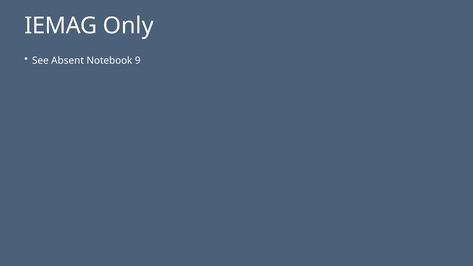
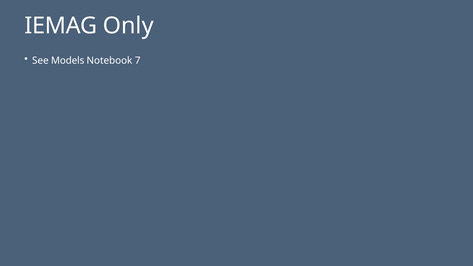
Absent: Absent -> Models (68, 61)
9: 9 -> 7 (138, 61)
